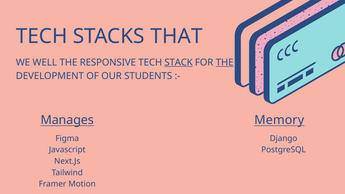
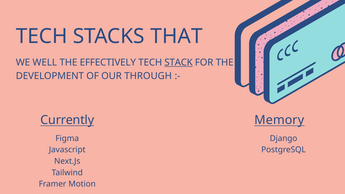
RESPONSIVE: RESPONSIVE -> EFFECTIVELY (108, 62)
THE underline: present -> none (225, 62)
STUDENTS: STUDENTS -> THROUGH (148, 76)
Manages: Manages -> Currently (67, 120)
